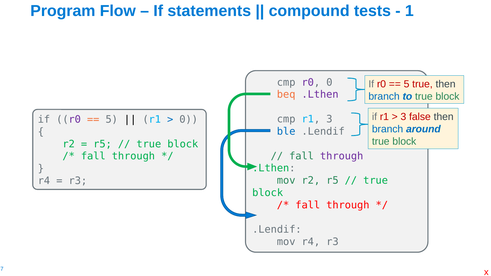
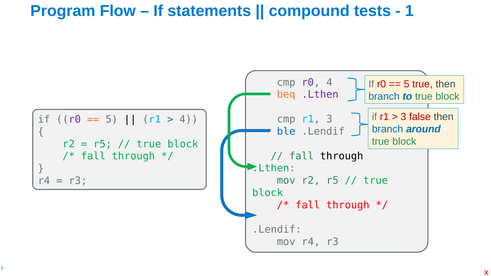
r0 0: 0 -> 4 (329, 82)
0: 0 -> 4 (189, 120)
through colour: purple -> black (342, 156)
